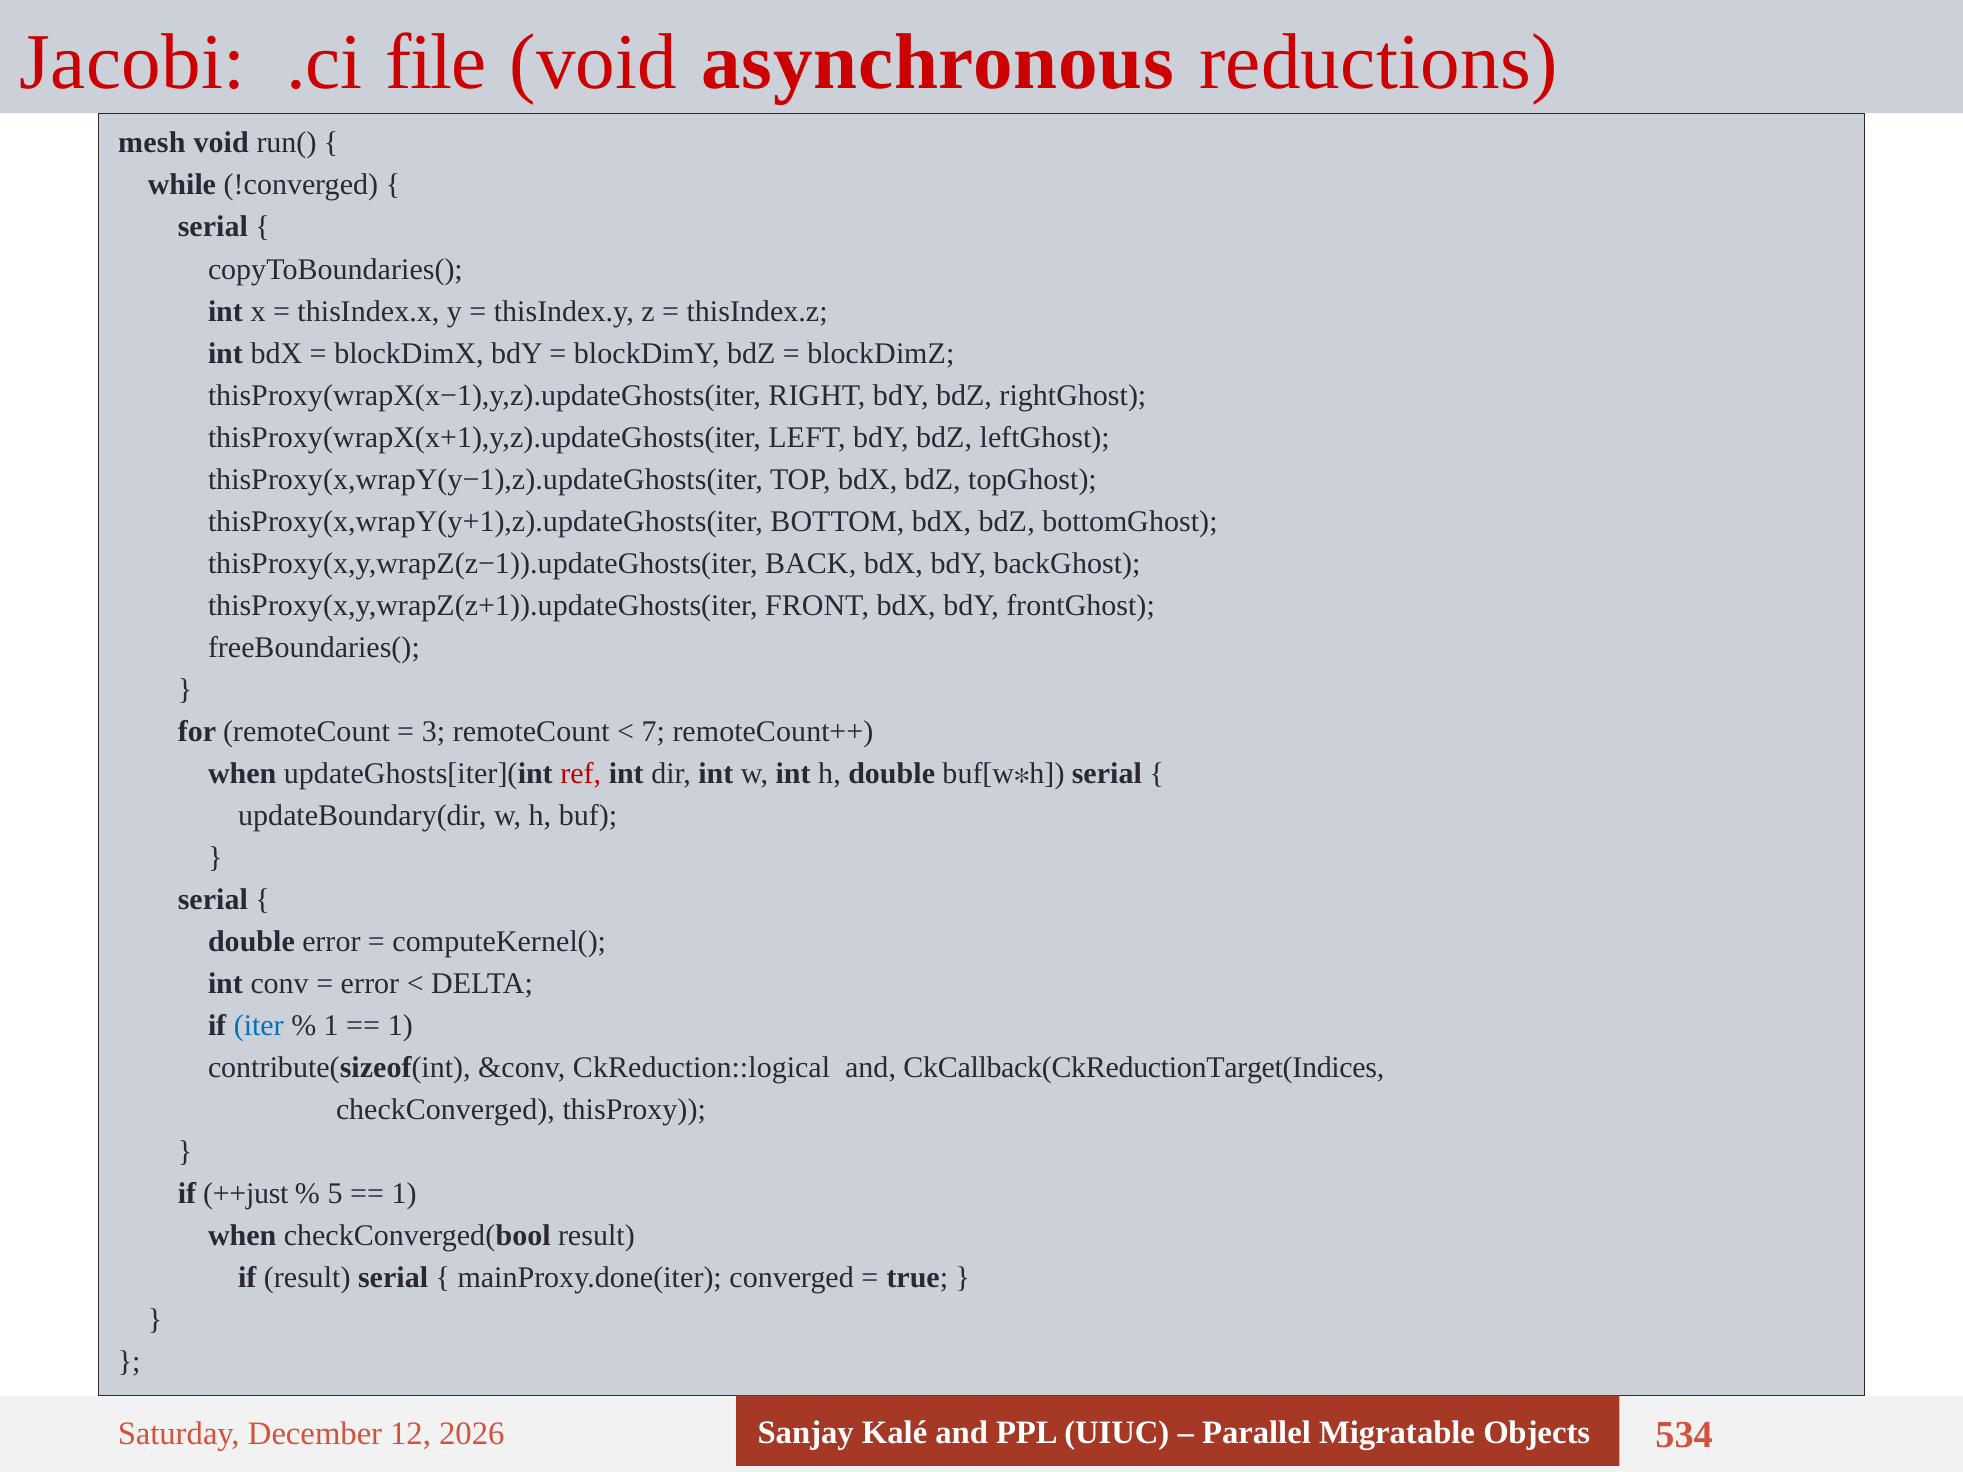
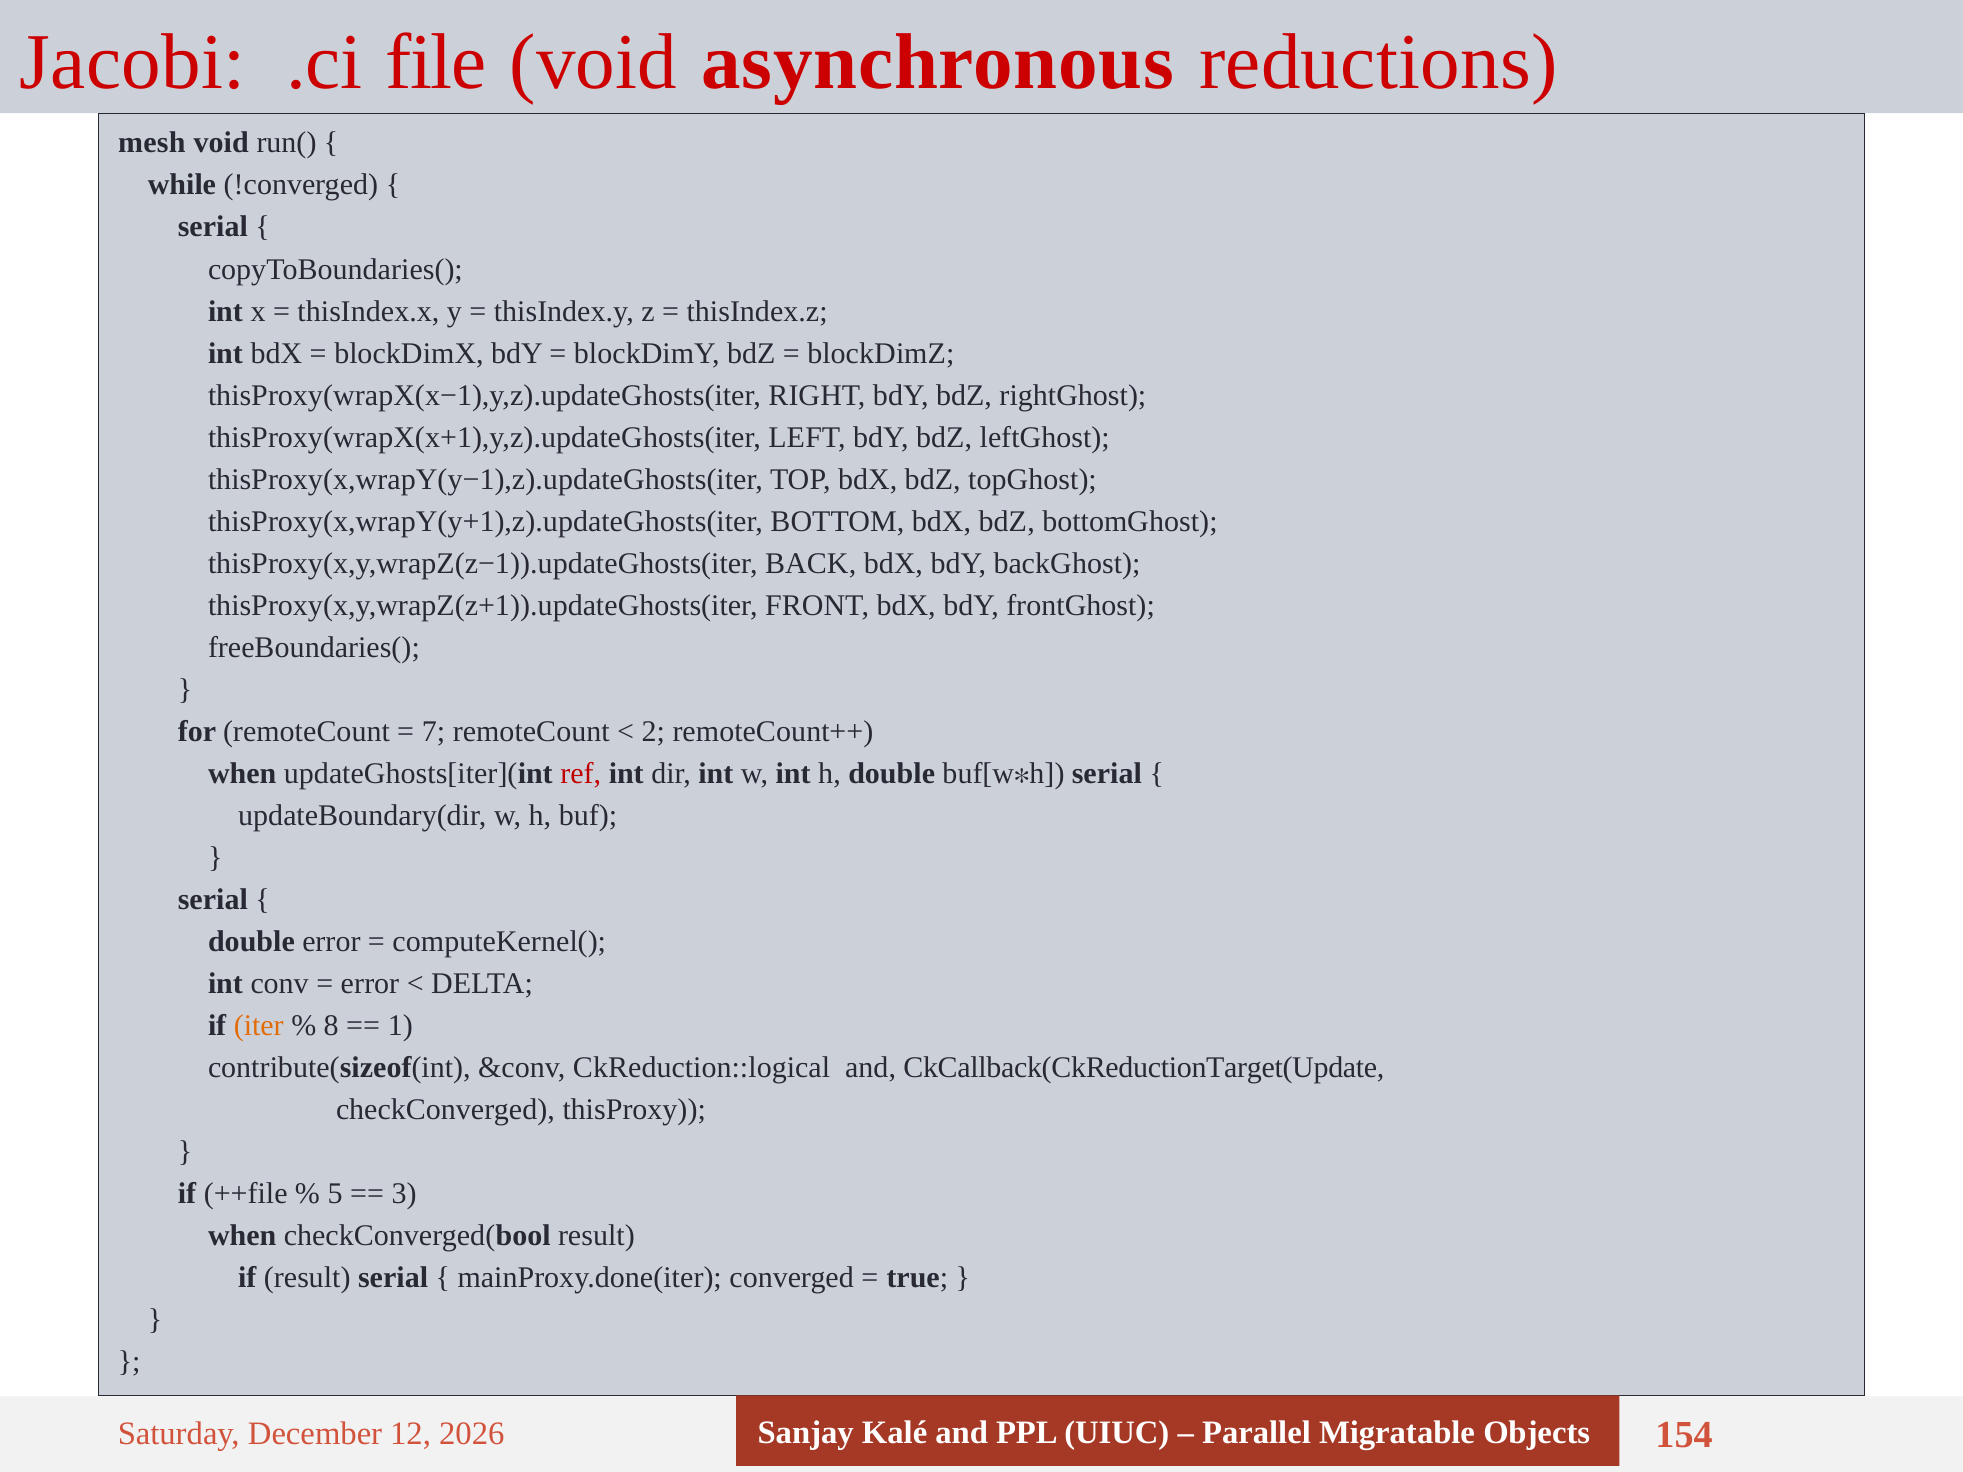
3: 3 -> 7 (433, 732)
7: 7 -> 2 (653, 732)
iter colour: blue -> orange (259, 1026)
1: 1 -> 8 (331, 1026)
CkCallback(CkReductionTarget(Indices: CkCallback(CkReductionTarget(Indices -> CkCallback(CkReductionTarget(Update (1144, 1068)
++just: ++just -> ++file (246, 1194)
1: 1 -> 3 (404, 1194)
534: 534 -> 154 (1684, 1435)
